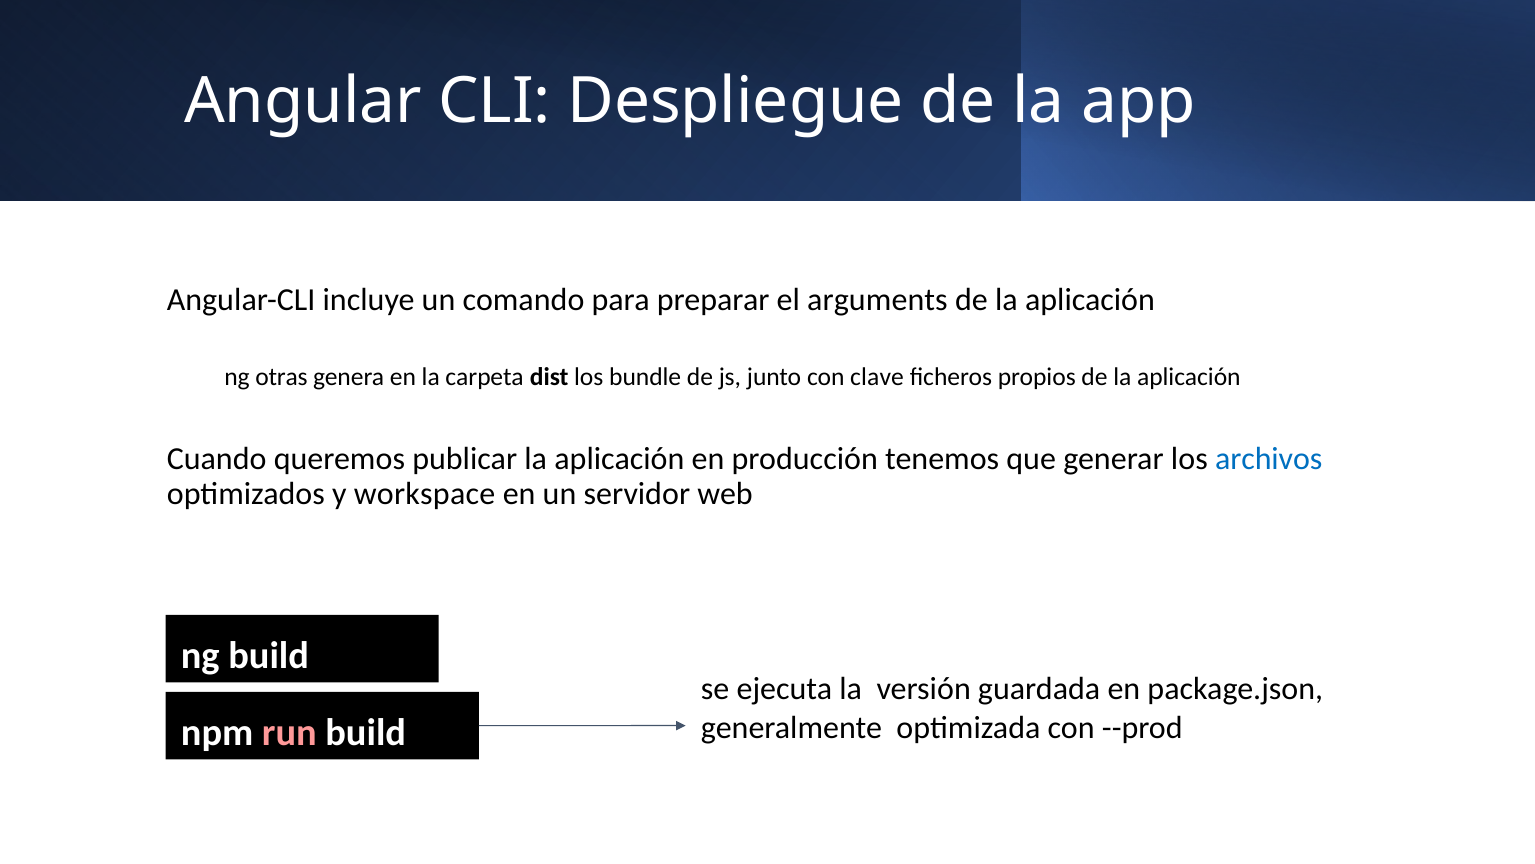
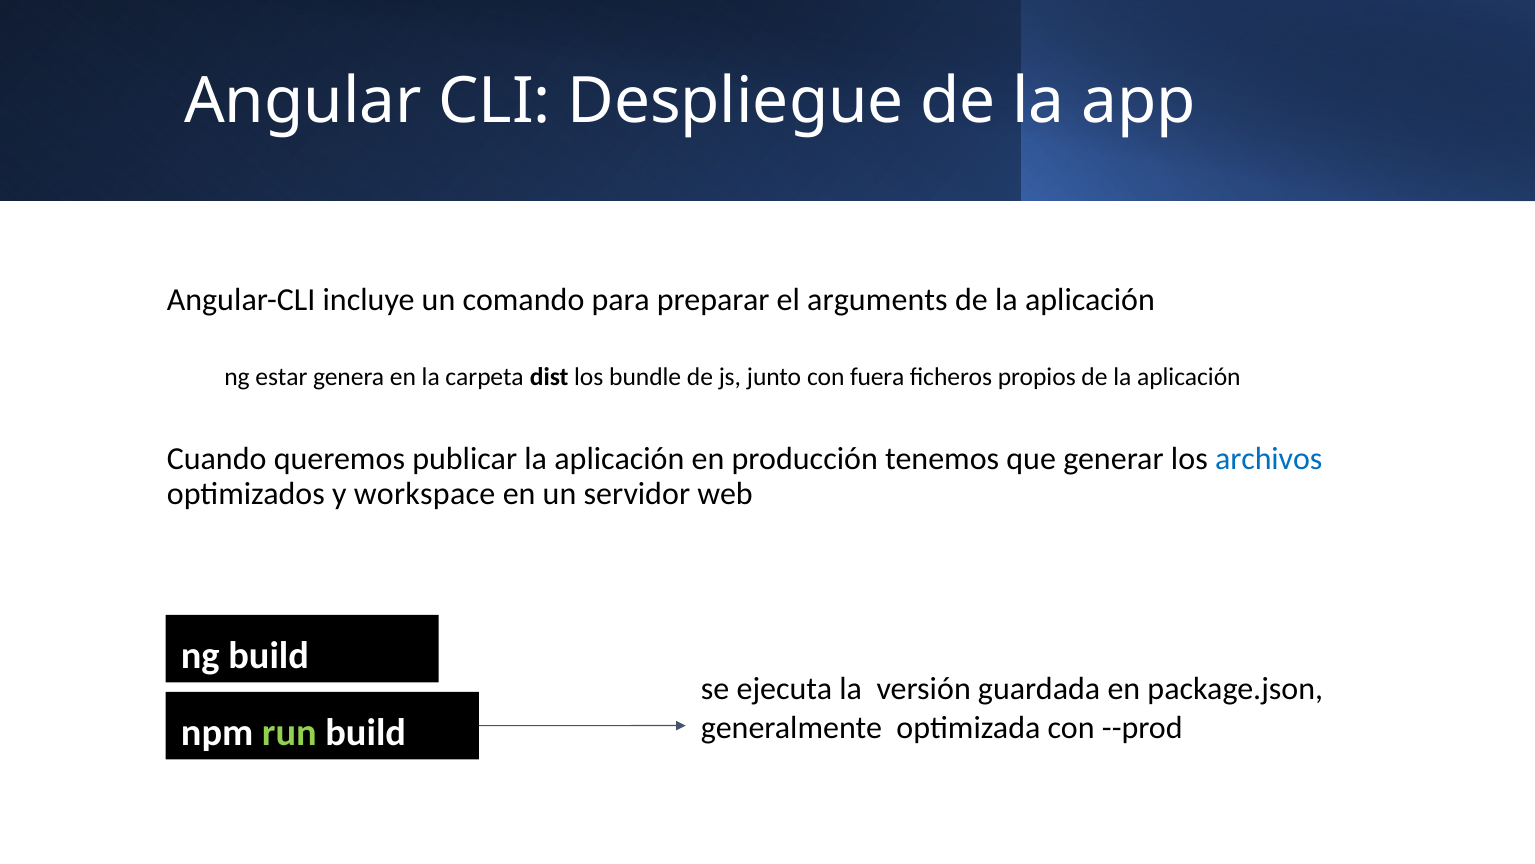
otras: otras -> estar (281, 377)
clave: clave -> fuera (877, 377)
run colour: pink -> light green (289, 733)
